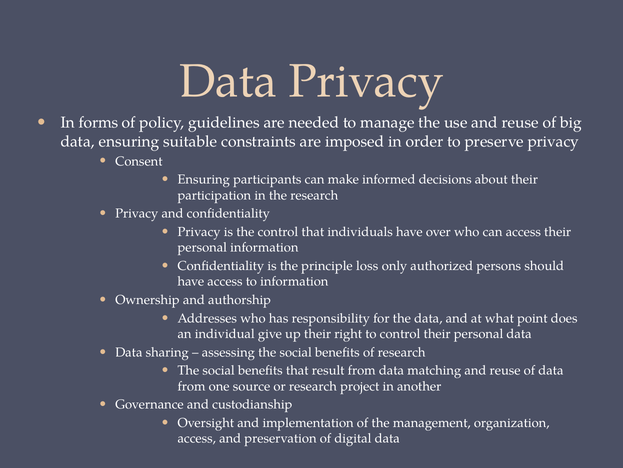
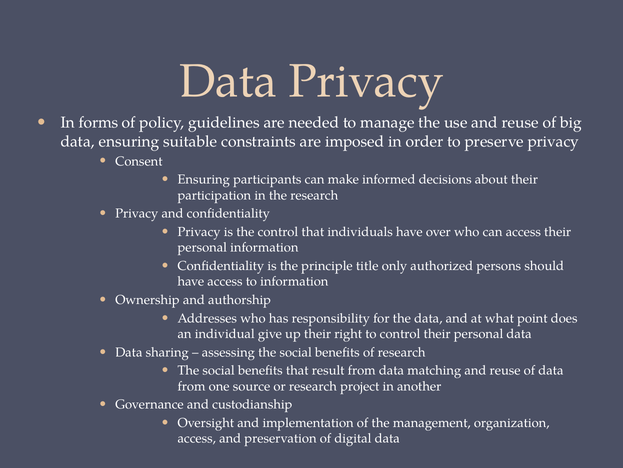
loss: loss -> title (367, 266)
